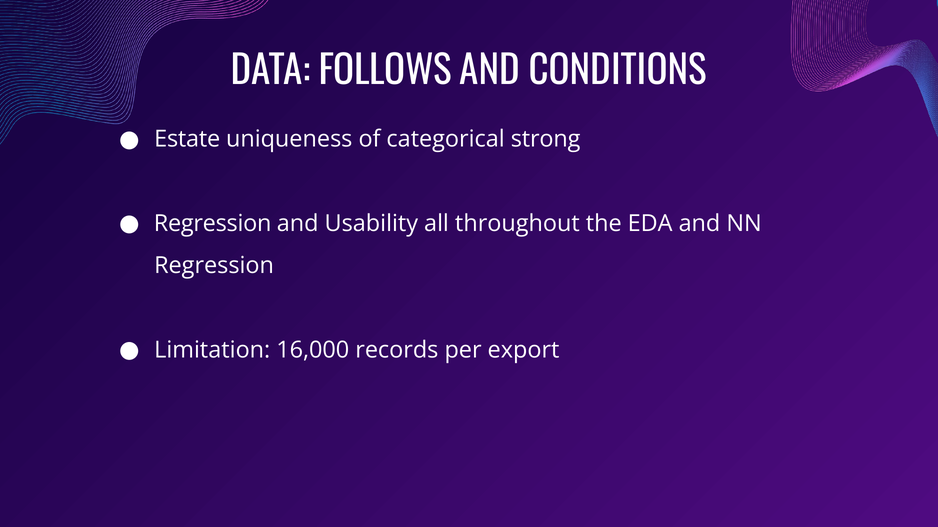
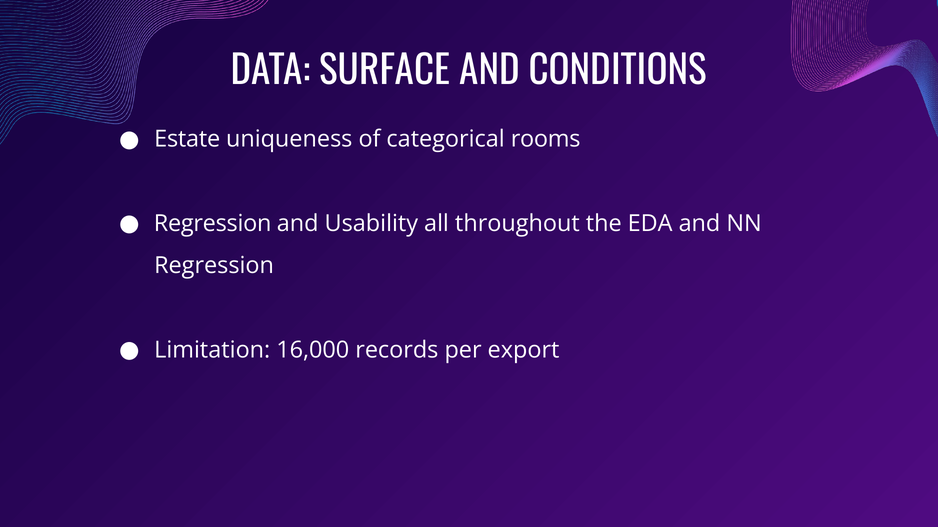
FOLLOWS: FOLLOWS -> SURFACE (385, 71)
strong: strong -> rooms (546, 139)
